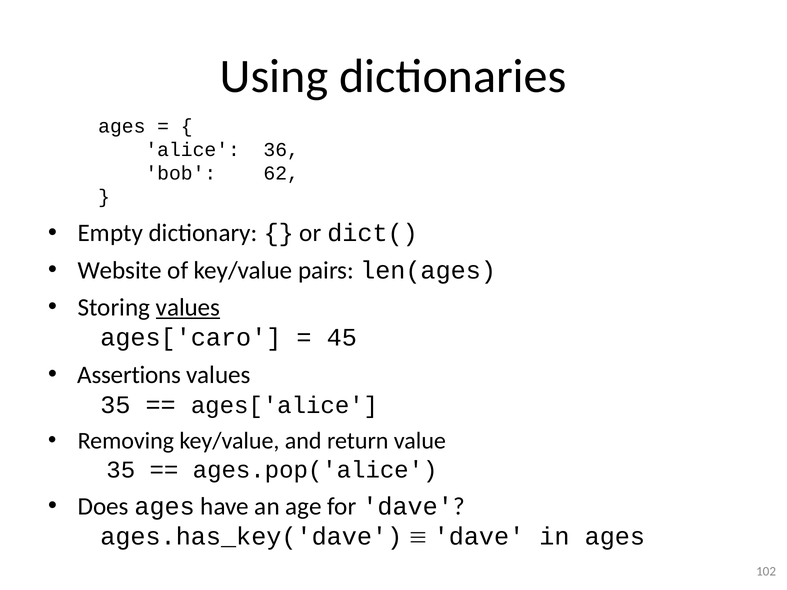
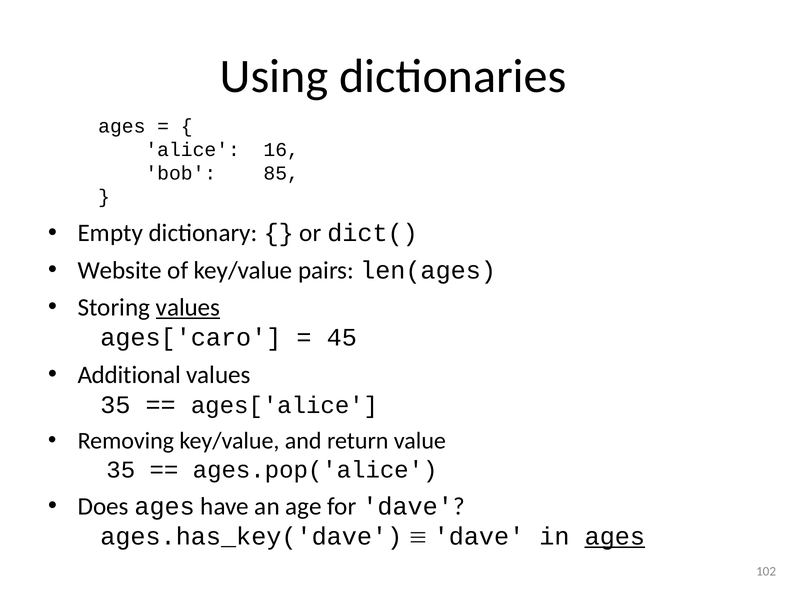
36: 36 -> 16 (281, 150)
62: 62 -> 85 (281, 173)
Assertions: Assertions -> Additional (129, 375)
ages underline: none -> present (615, 537)
